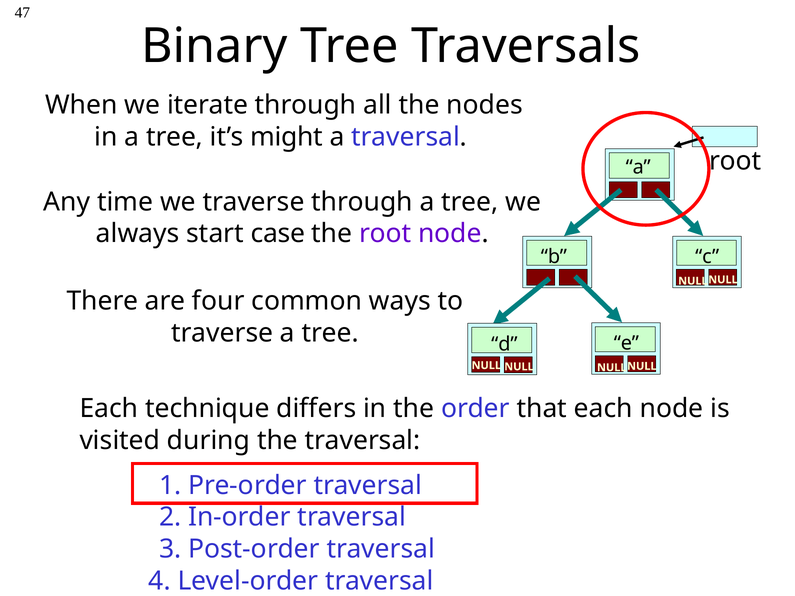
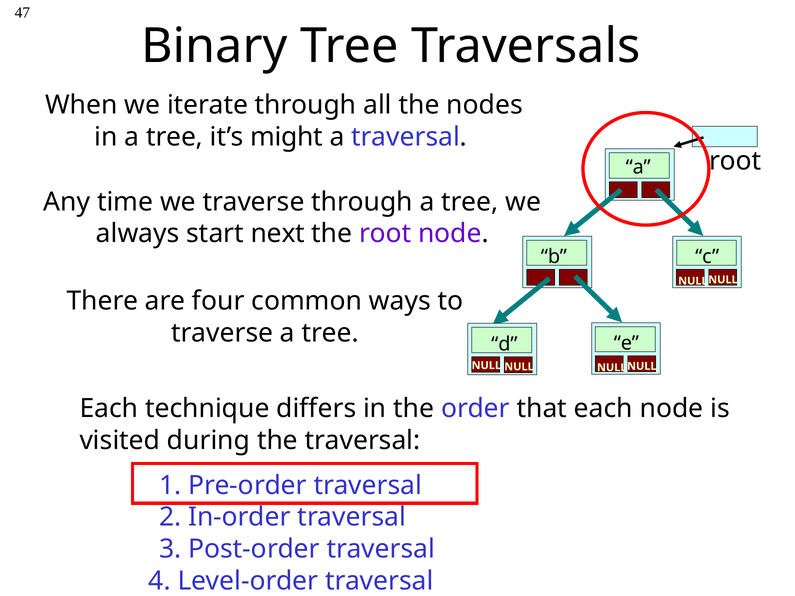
case: case -> next (278, 234)
